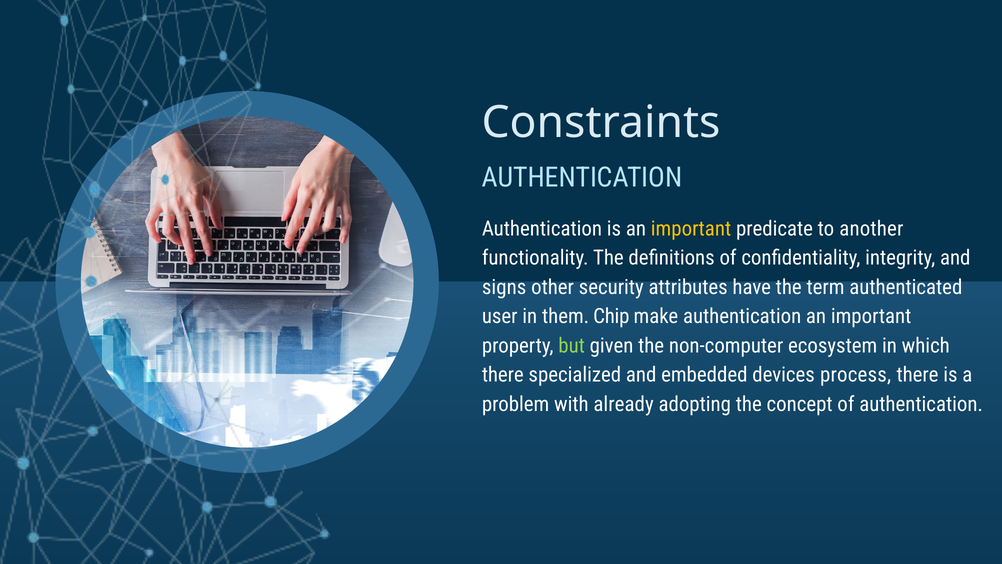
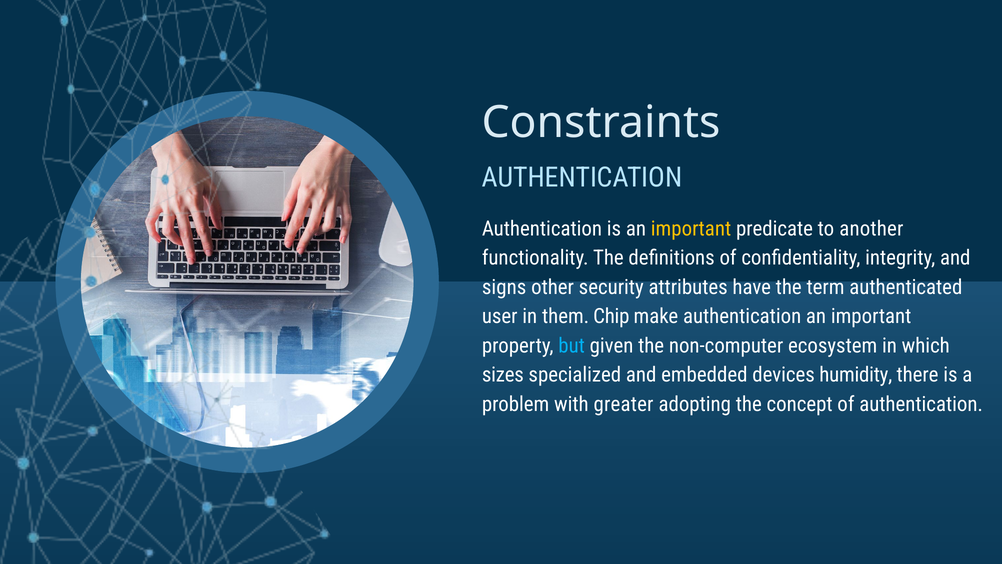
but colour: light green -> light blue (572, 346)
there: there -> sizes (503, 375)
process: process -> humidity (856, 375)
already: already -> greater (623, 404)
